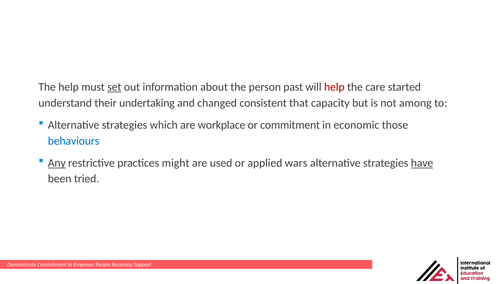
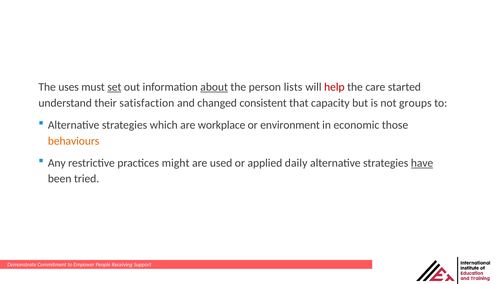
The help: help -> uses (69, 87)
about underline: none -> present (214, 87)
past: past -> lists (293, 87)
undertaking: undertaking -> satisfaction (147, 103)
among: among -> groups (415, 103)
or commitment: commitment -> environment (290, 125)
behaviours colour: blue -> orange (74, 141)
Any underline: present -> none (57, 163)
wars: wars -> daily (296, 163)
